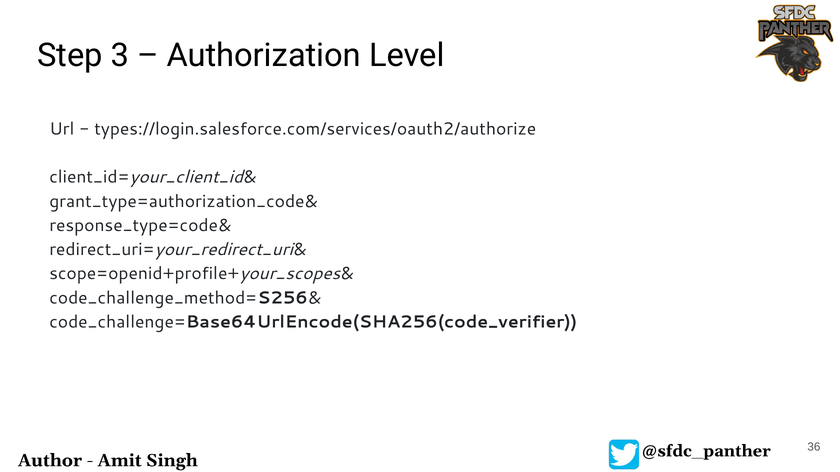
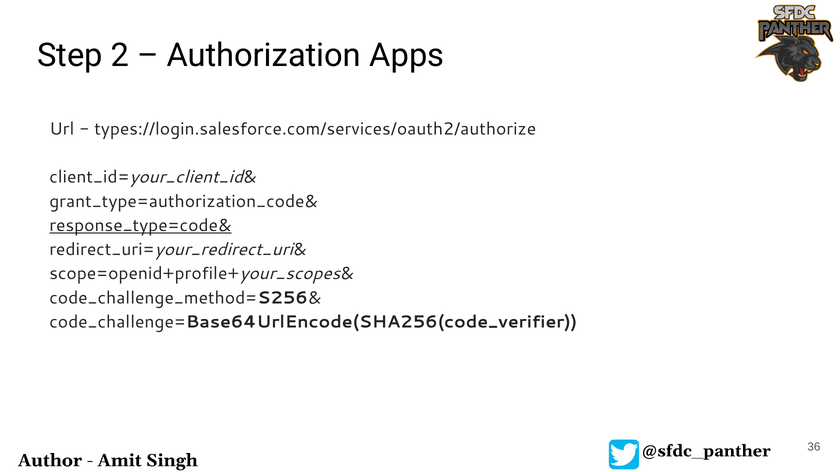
3: 3 -> 2 (120, 55)
Level: Level -> Apps (407, 55)
response_type=code& underline: none -> present (140, 226)
